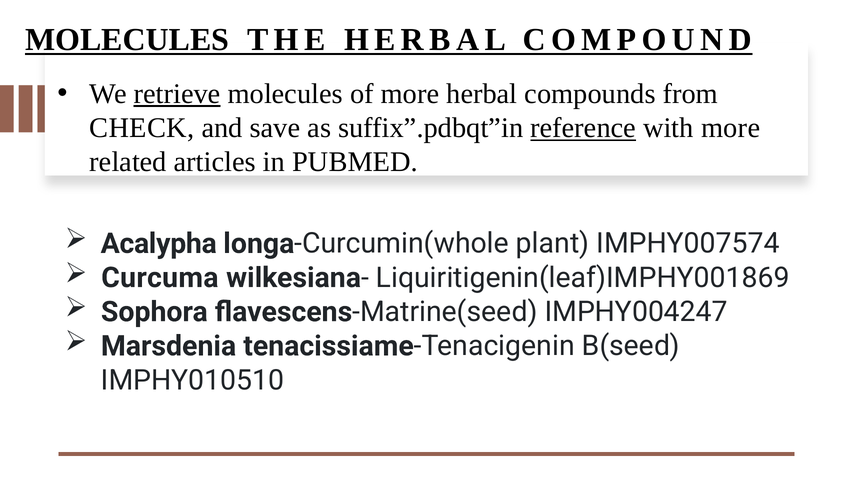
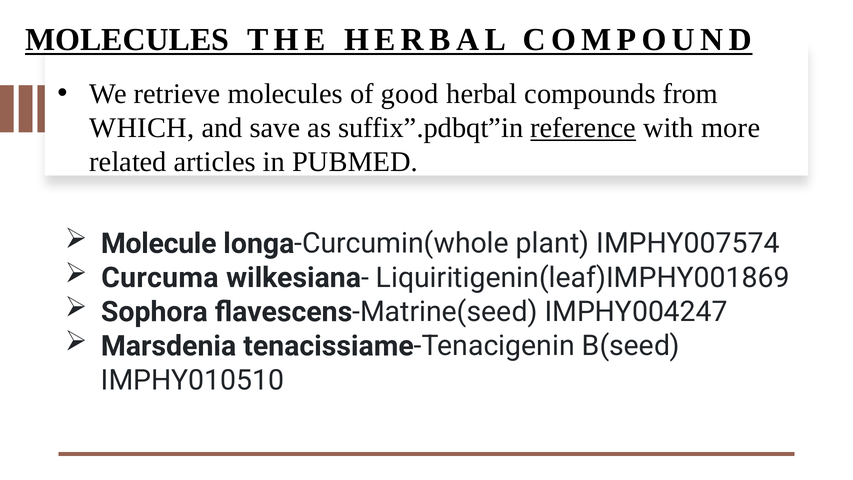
retrieve underline: present -> none (177, 94)
of more: more -> good (410, 94)
CHECK: CHECK -> WHICH (142, 128)
Acalypha: Acalypha -> Molecule (159, 243)
